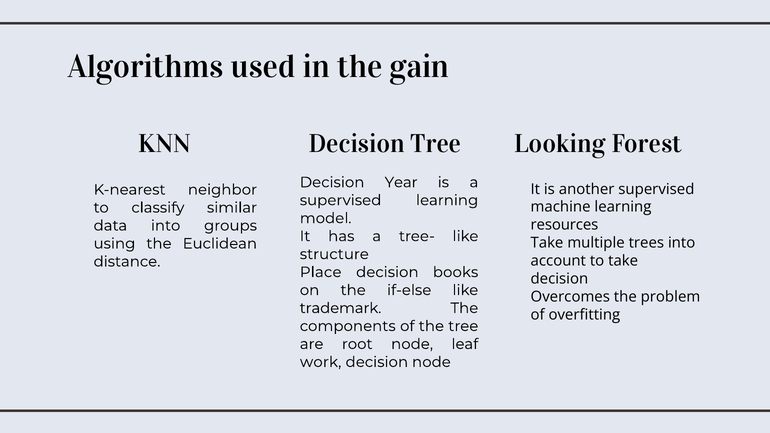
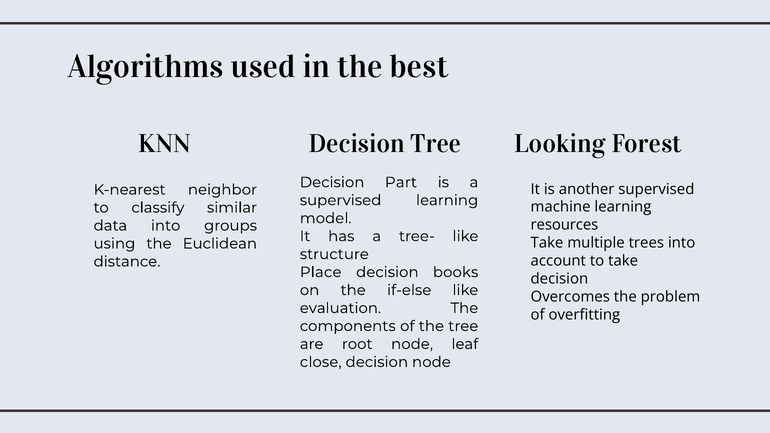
gain: gain -> best (419, 67)
Year: Year -> Part (401, 182)
trademark: trademark -> evaluation (340, 308)
work: work -> close (321, 362)
